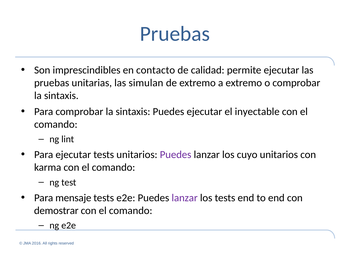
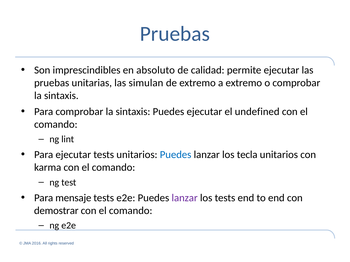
contacto: contacto -> absoluto (156, 70)
inyectable: inyectable -> undefined (257, 112)
Puedes colour: purple -> blue (176, 155)
cuyo: cuyo -> tecla (247, 155)
